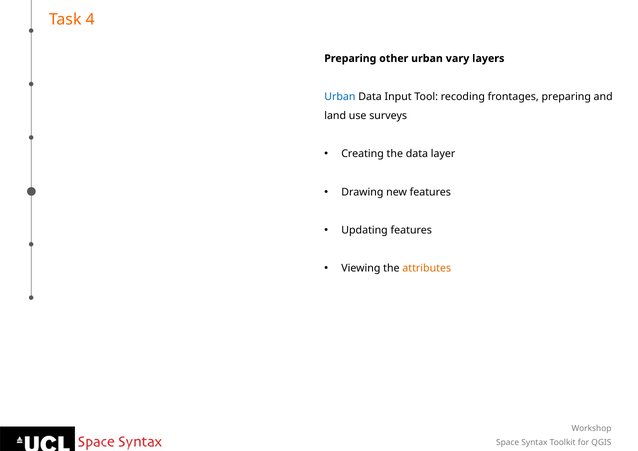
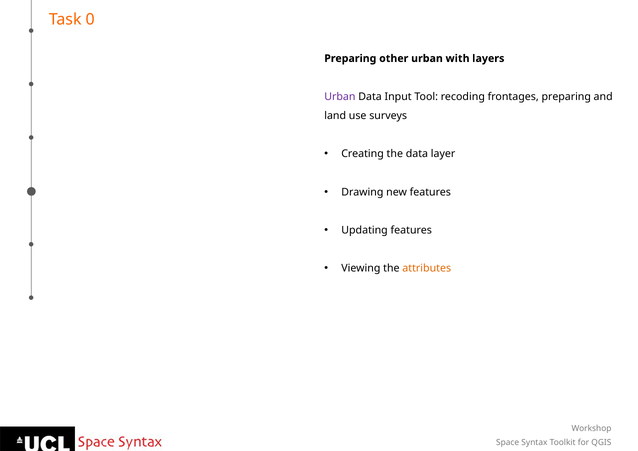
4: 4 -> 0 (90, 20)
vary: vary -> with (458, 58)
Urban colour: blue -> purple (340, 97)
